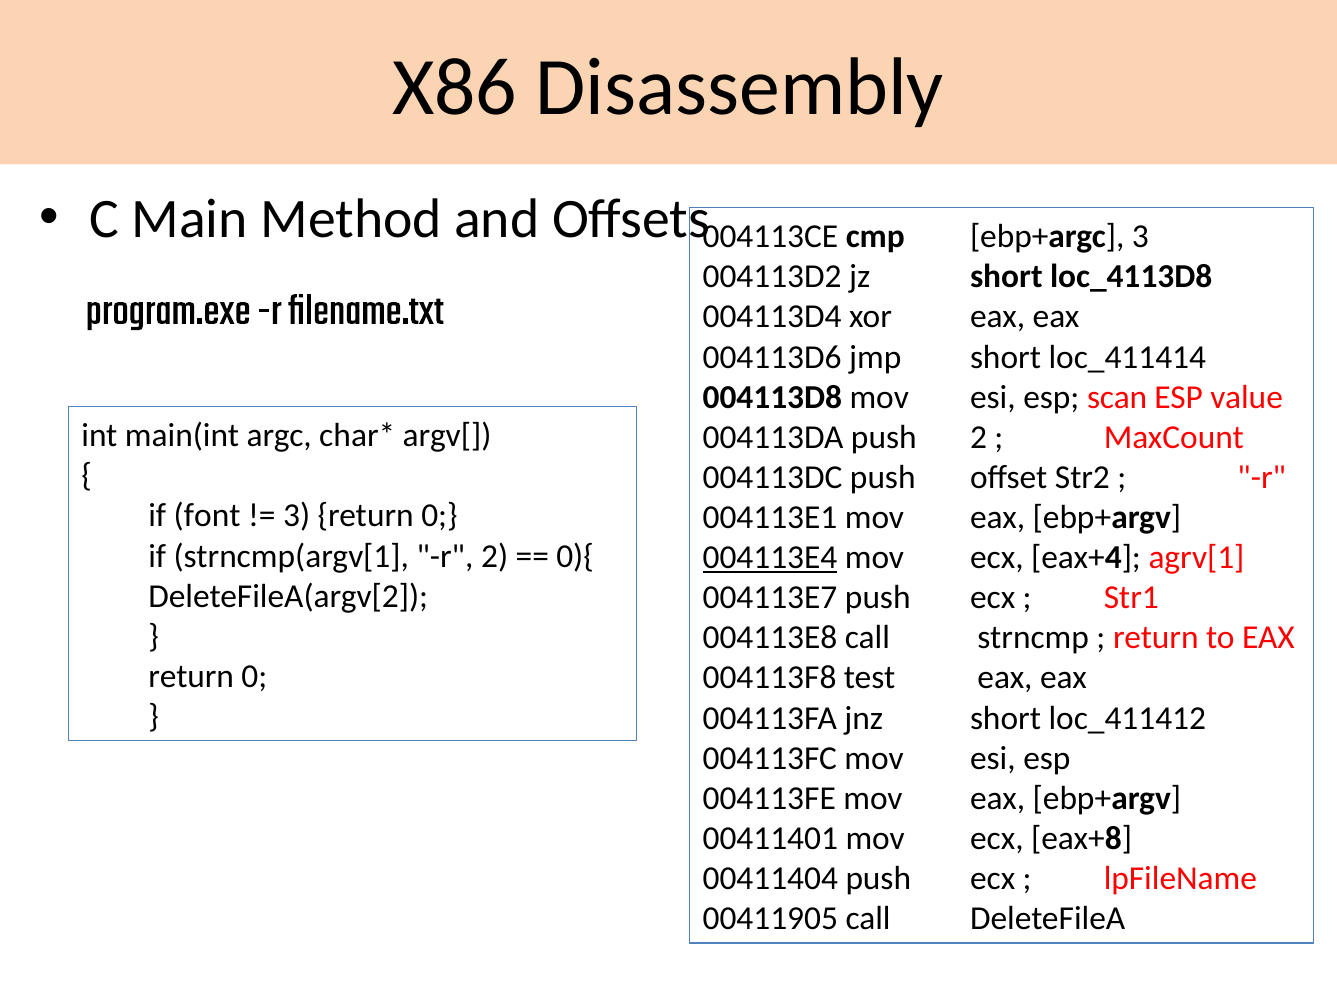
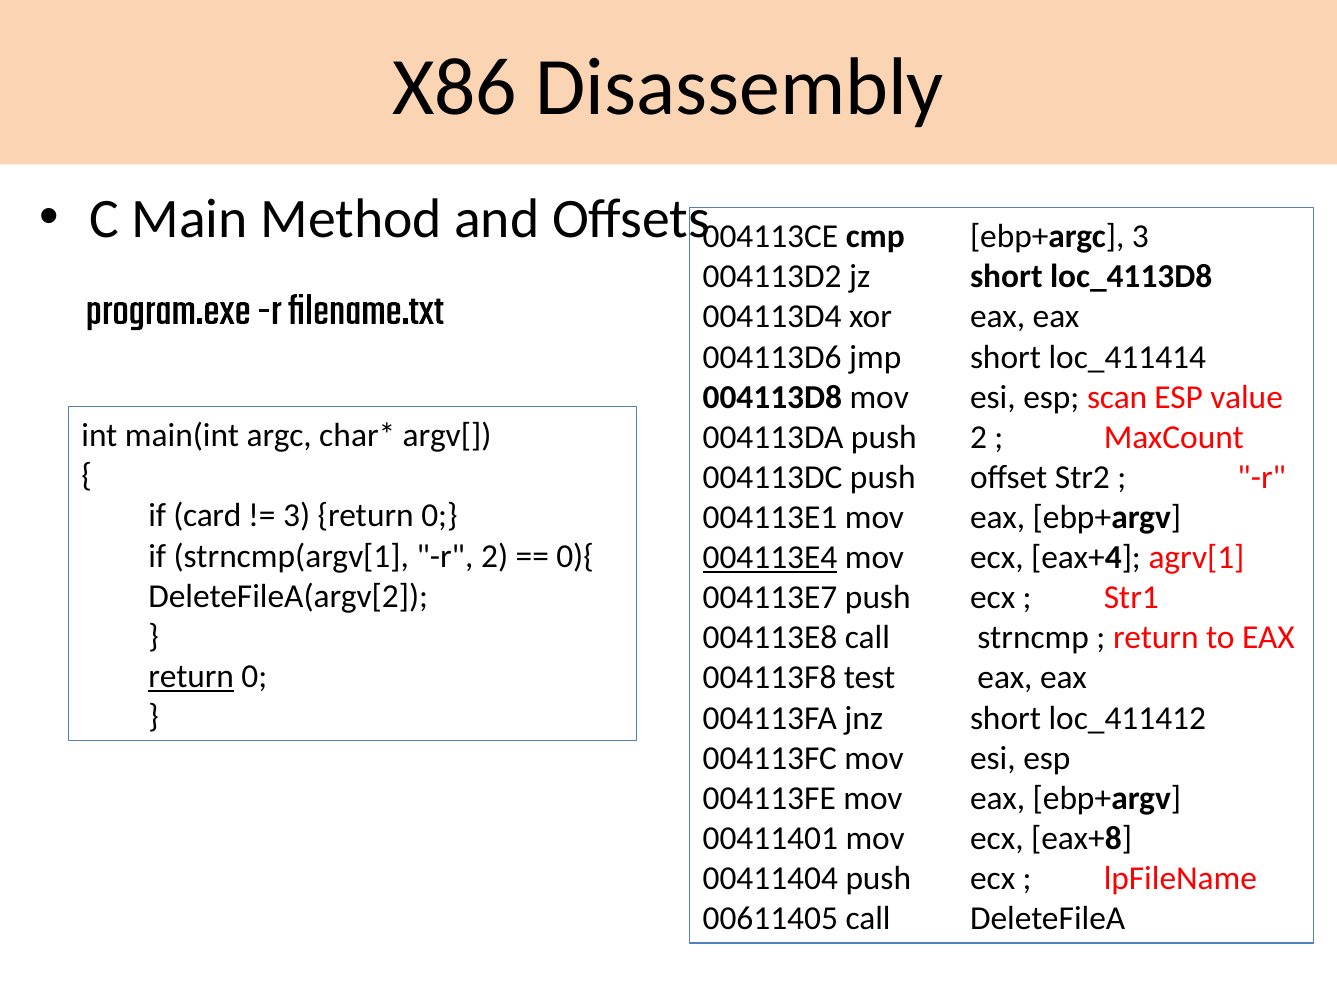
font: font -> card (207, 516)
return underline: none -> present (191, 676)
00411905: 00411905 -> 00611405 (770, 918)
